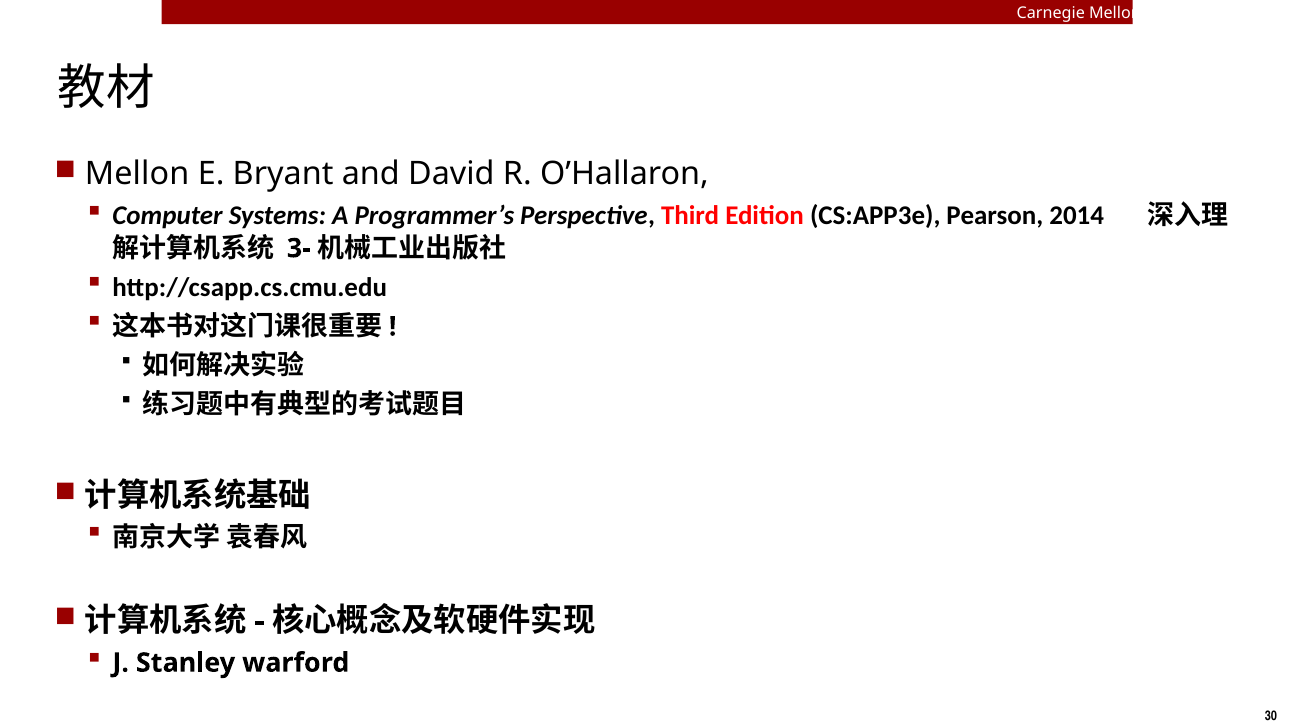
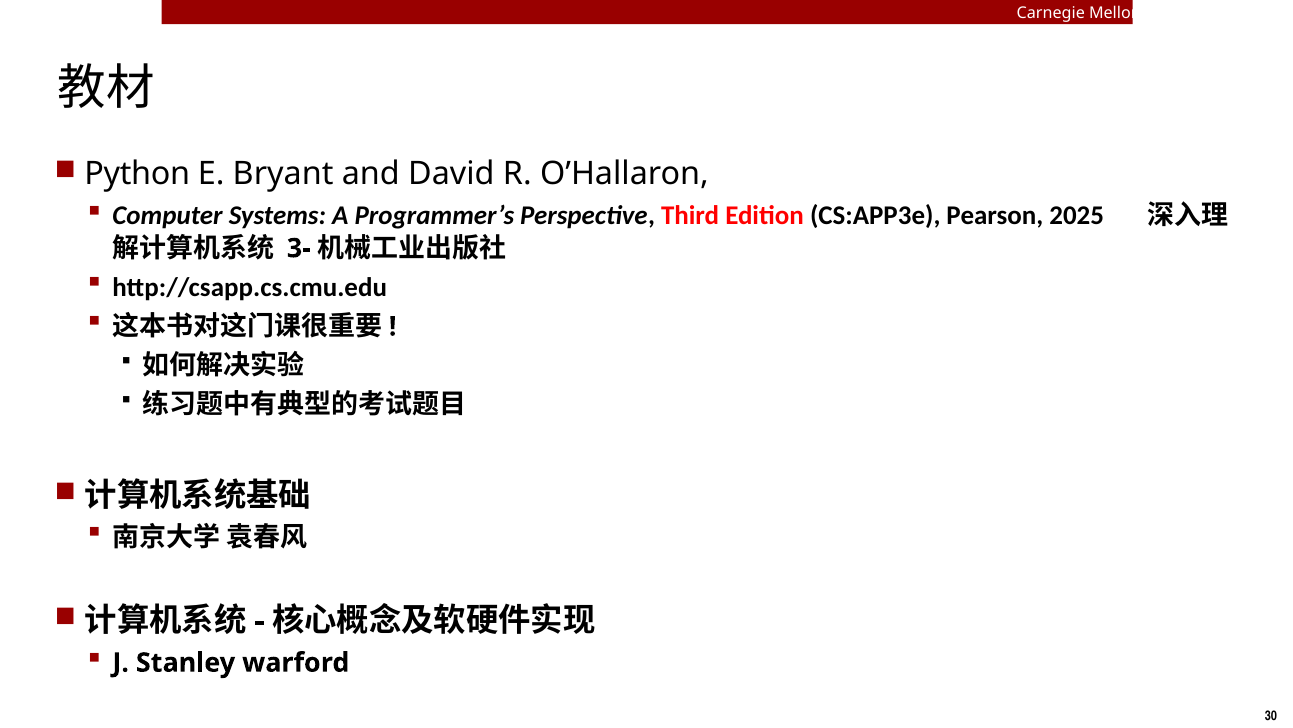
Mellon: Mellon -> Python (137, 174)
2014: 2014 -> 2025 (1077, 216)
